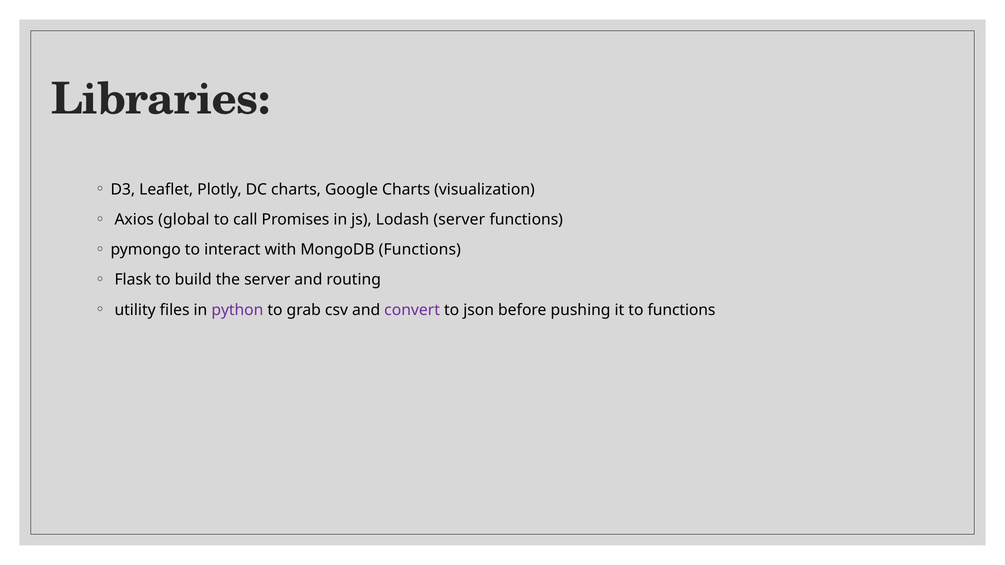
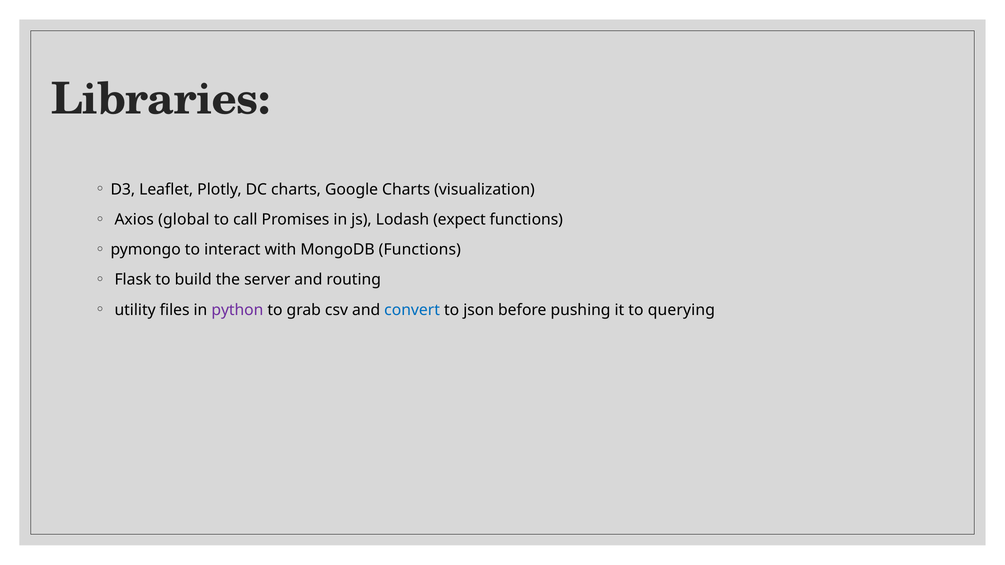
Lodash server: server -> expect (459, 220)
convert colour: purple -> blue (412, 310)
to functions: functions -> querying (681, 310)
